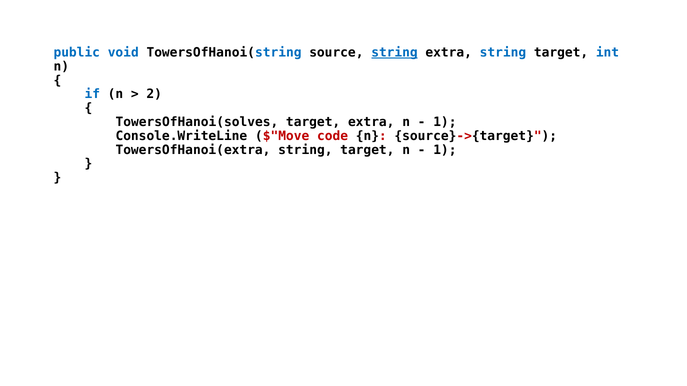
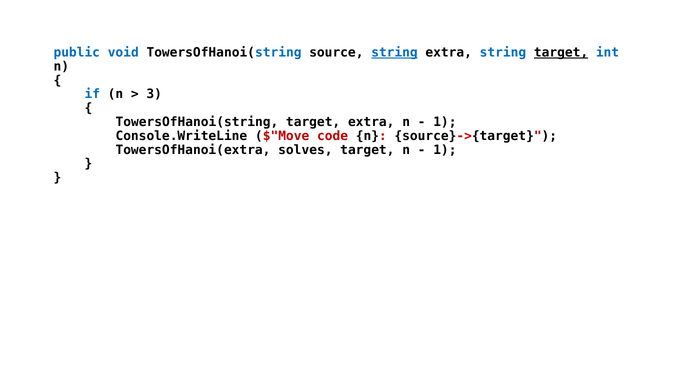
target underline: none -> present (561, 53)
2: 2 -> 3 (154, 94)
TowersOfHanoi(solves: TowersOfHanoi(solves -> TowersOfHanoi(string (197, 122)
TowersOfHanoi(extra string: string -> solves (305, 150)
